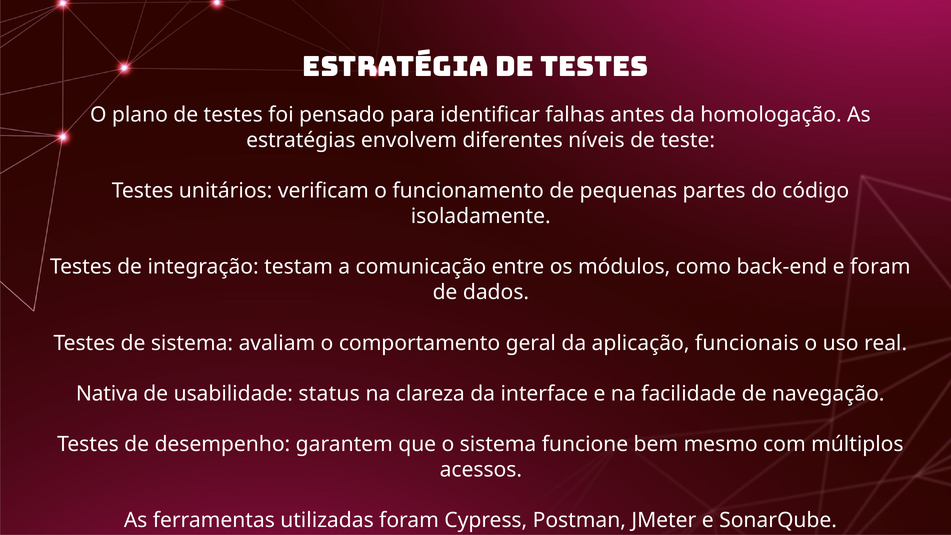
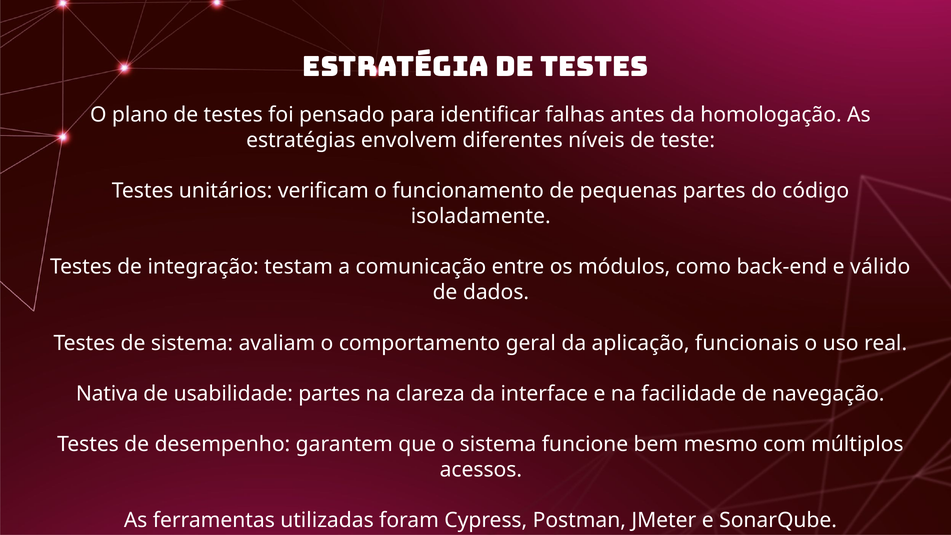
e foram: foram -> válido (880, 267)
usabilidade status: status -> partes (329, 394)
